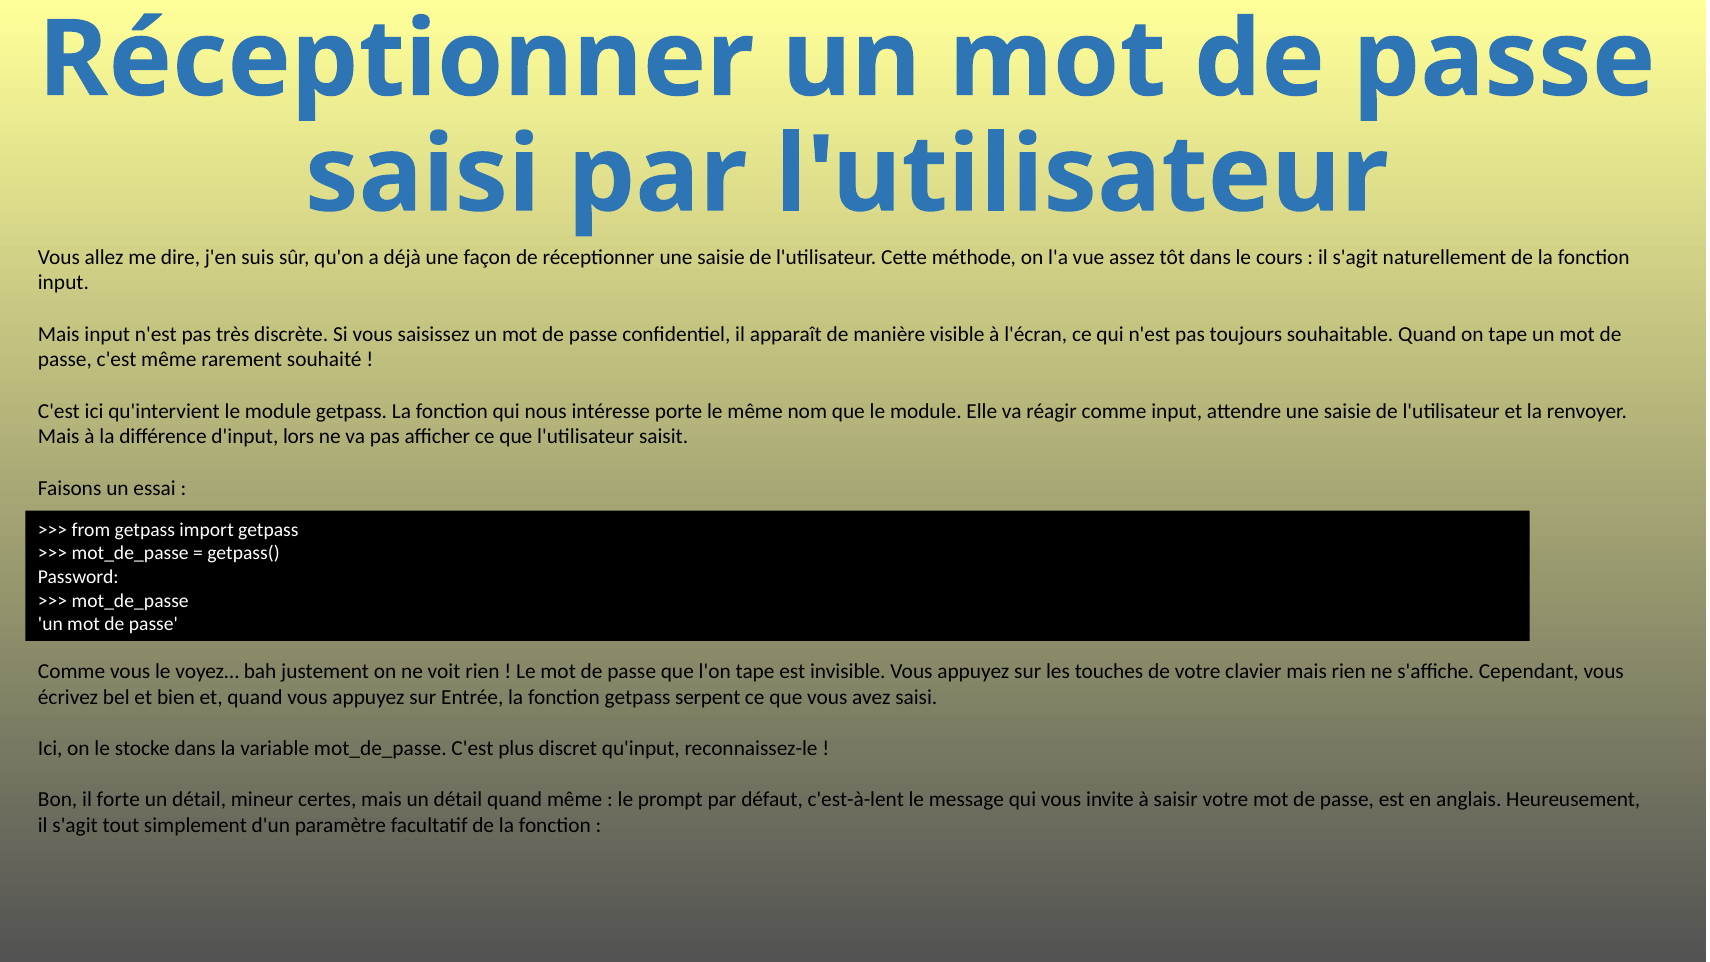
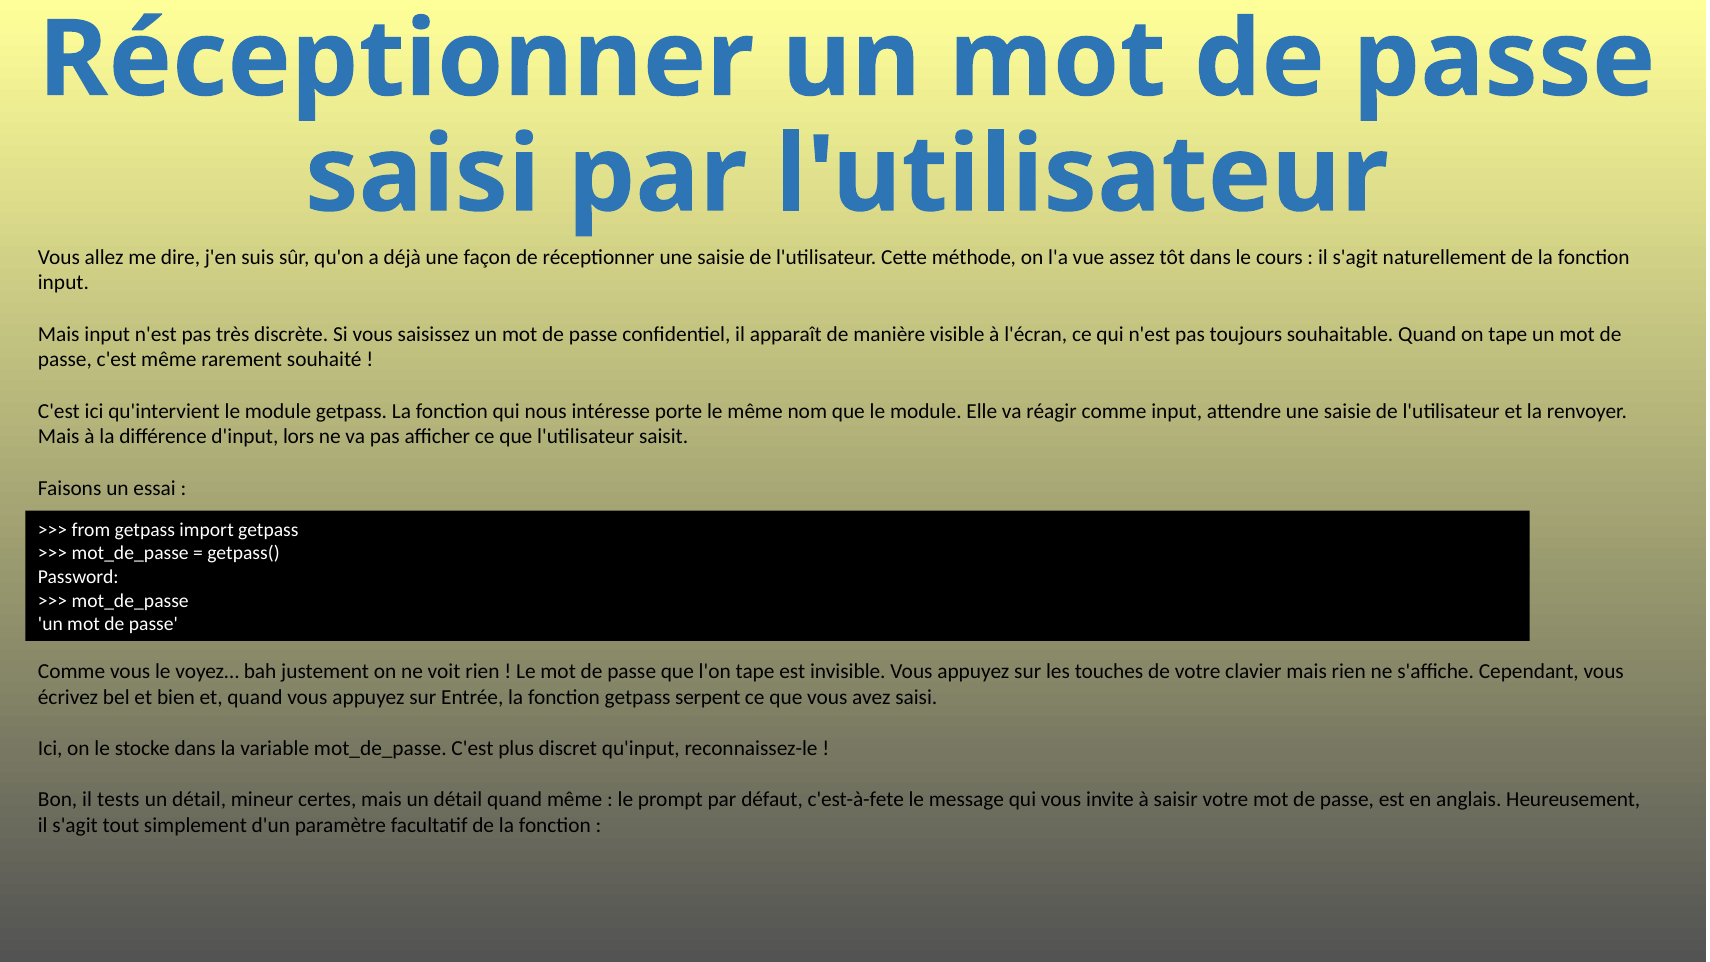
forte: forte -> tests (118, 800)
c'est-à-lent: c'est-à-lent -> c'est-à-fete (856, 800)
